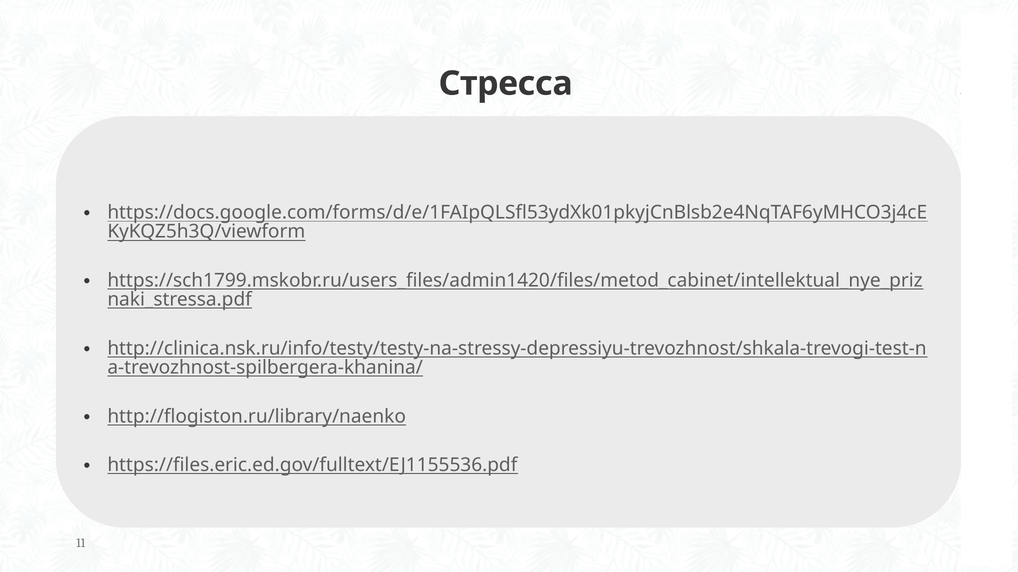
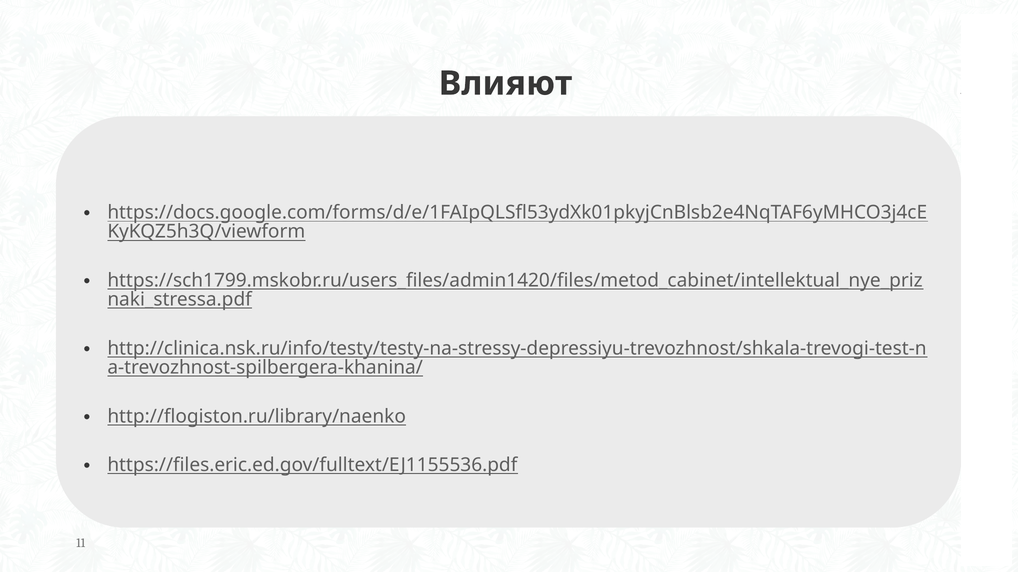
Стресса: Стресса -> Влияют (505, 84)
